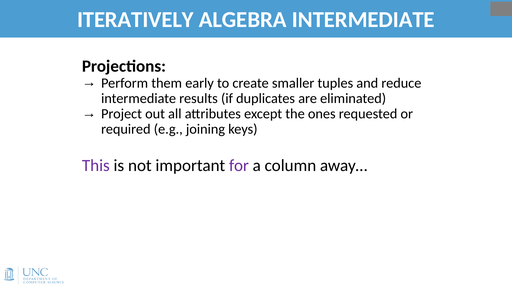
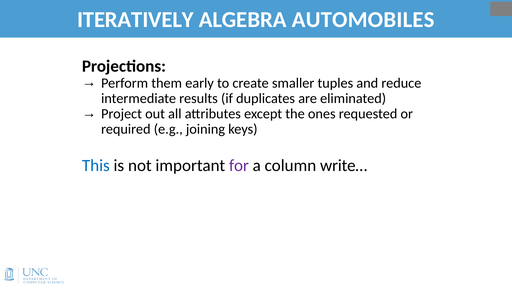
ALGEBRA INTERMEDIATE: INTERMEDIATE -> AUTOMOBILES (363, 20)
This colour: purple -> blue (96, 166)
away…: away… -> write… (344, 166)
